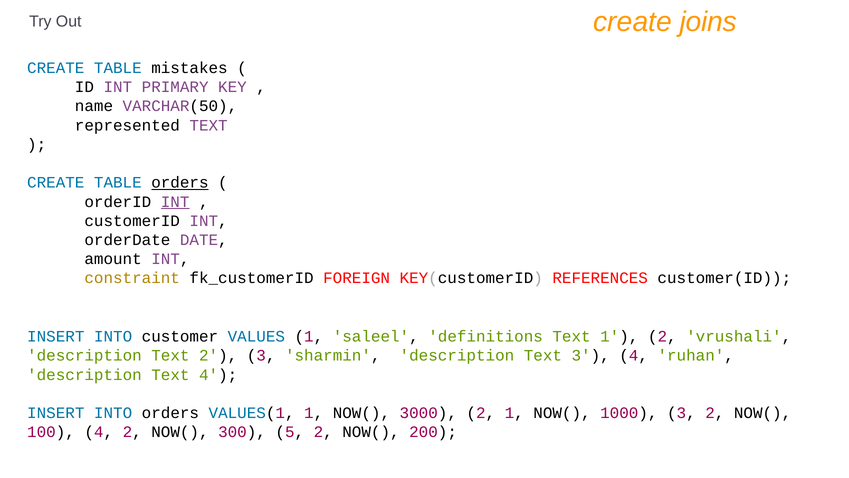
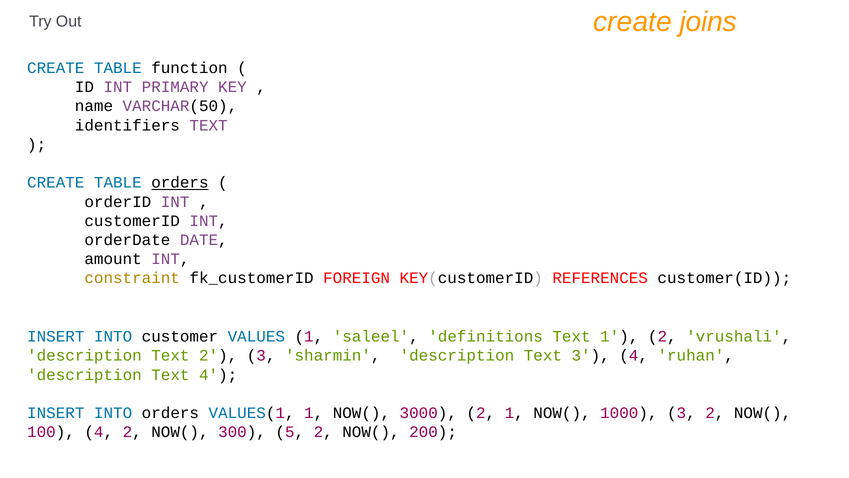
mistakes: mistakes -> function (189, 68)
represented: represented -> identifiers (127, 125)
INT underline: present -> none (175, 202)
